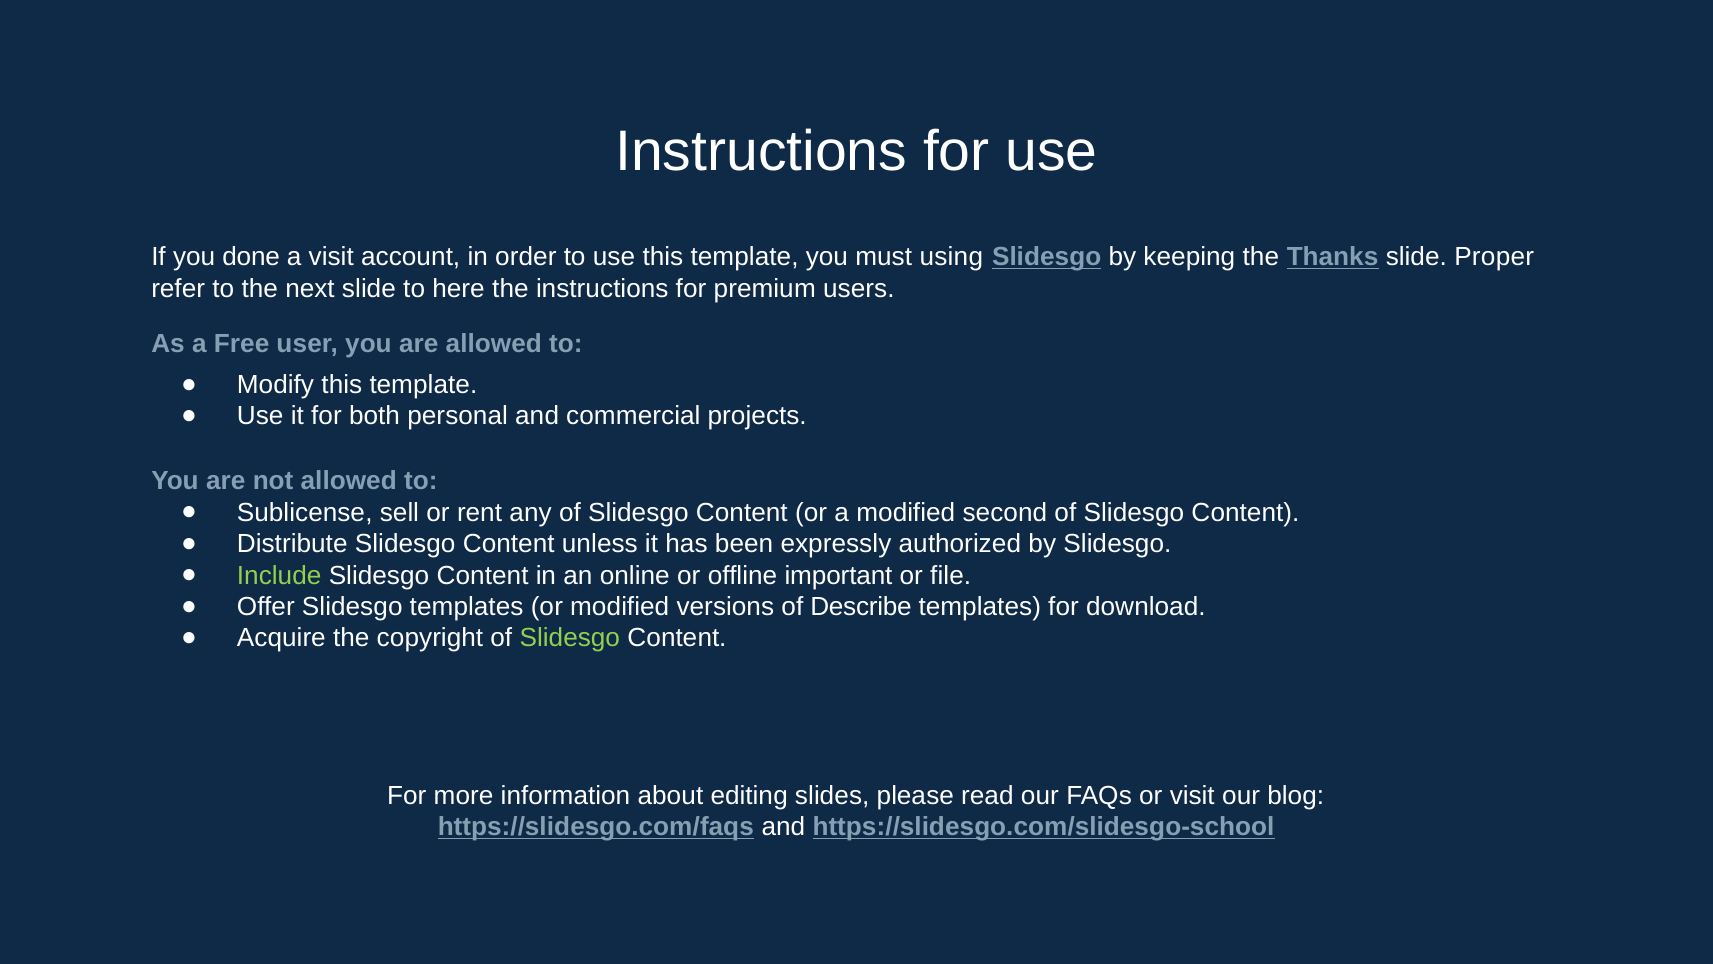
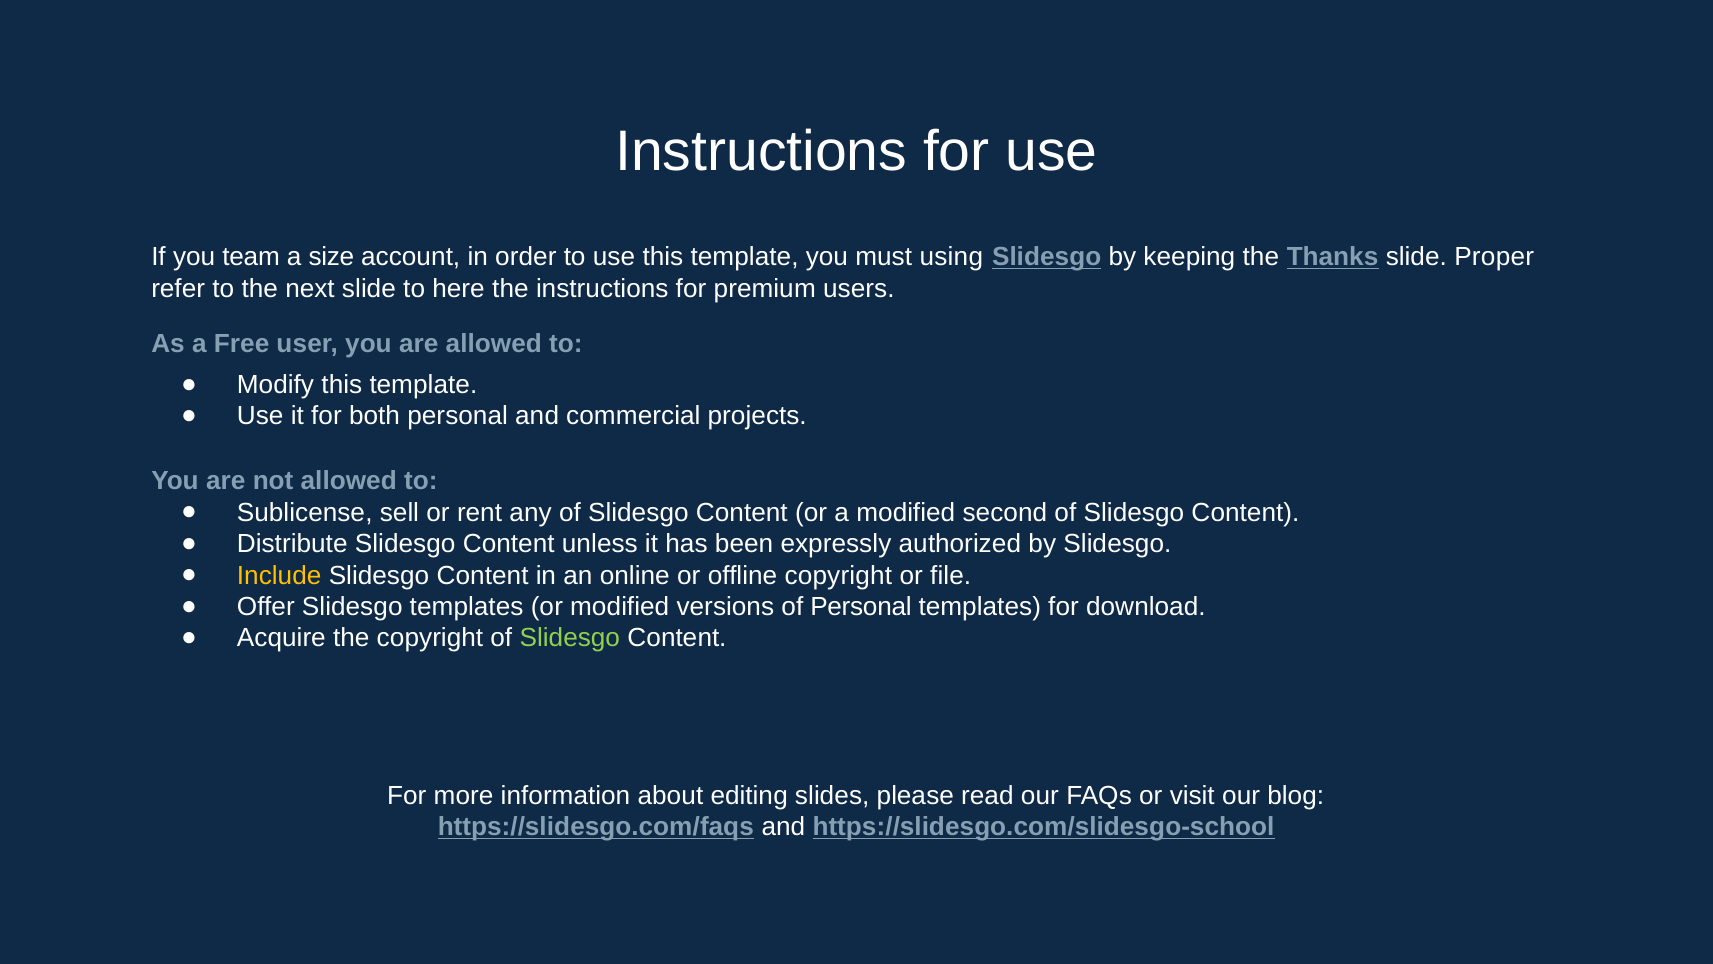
done: done -> team (251, 257)
a visit: visit -> size (331, 257)
Include colour: light green -> yellow (279, 575)
offline important: important -> copyright (838, 575)
of Describe: Describe -> Personal (861, 607)
